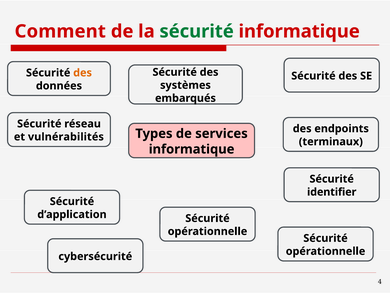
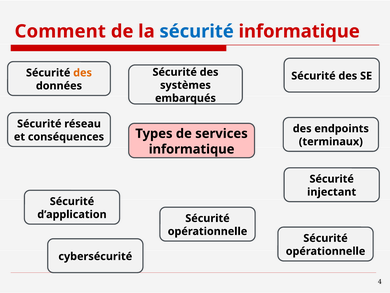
sécurité colour: green -> blue (197, 31)
vulnérabilités: vulnérabilités -> conséquences (66, 137)
identifier: identifier -> injectant (332, 192)
